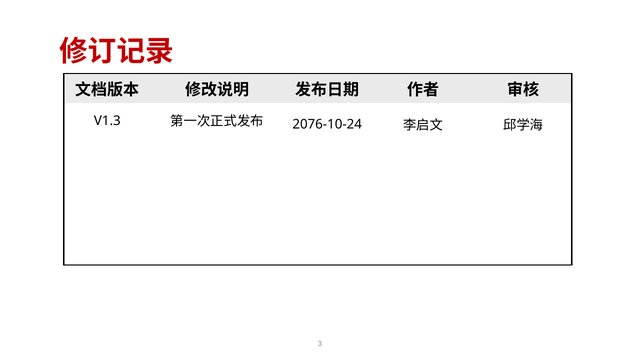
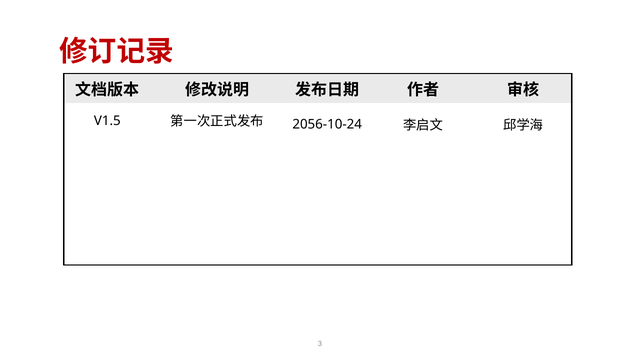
V1.3: V1.3 -> V1.5 (107, 121)
2076-10-24: 2076-10-24 -> 2056-10-24 (327, 124)
